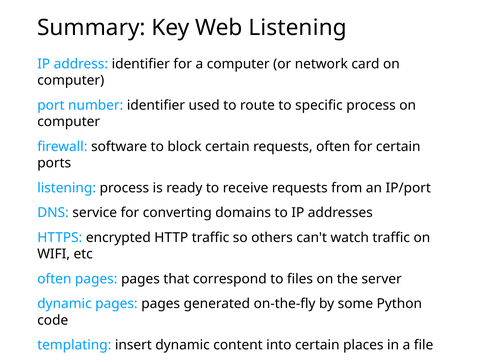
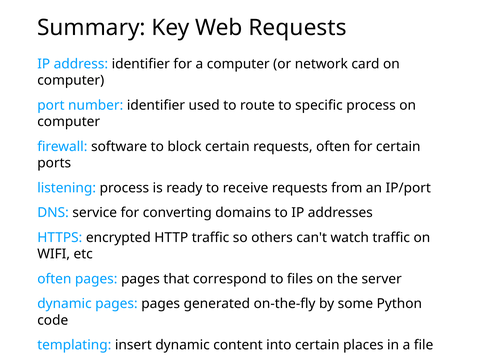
Web Listening: Listening -> Requests (298, 28)
